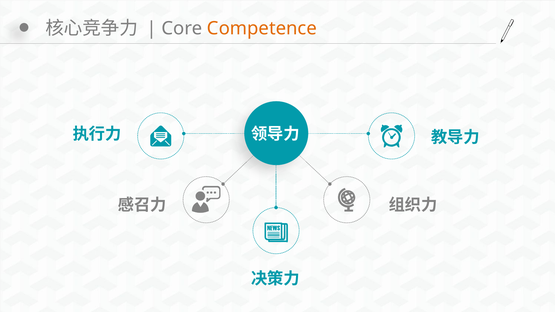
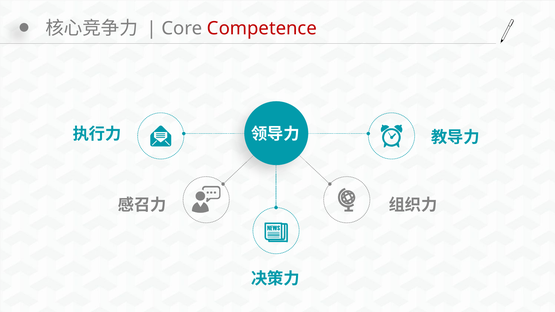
Competence colour: orange -> red (262, 29)
